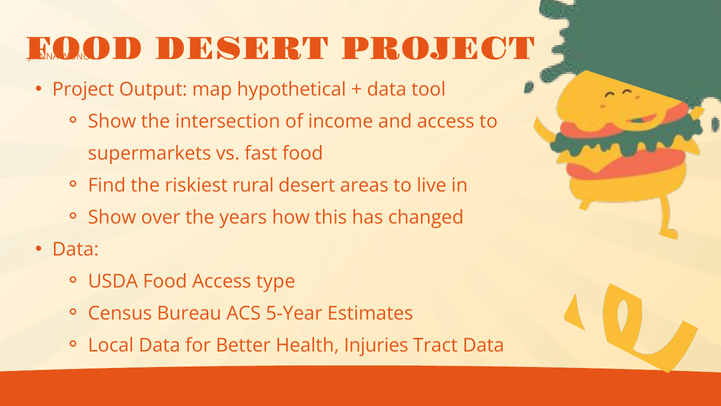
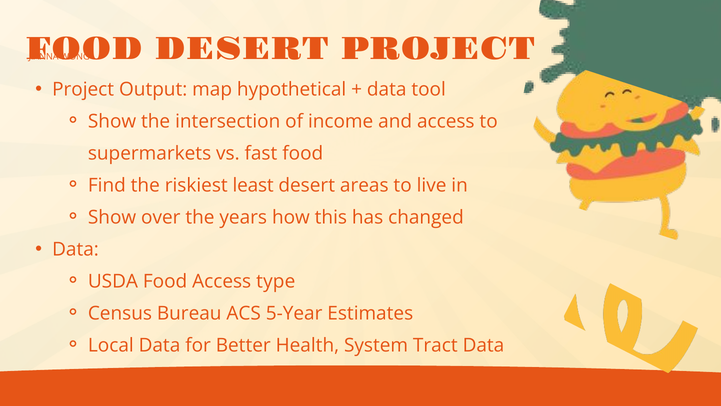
rural: rural -> least (253, 185)
Injuries: Injuries -> System (376, 345)
